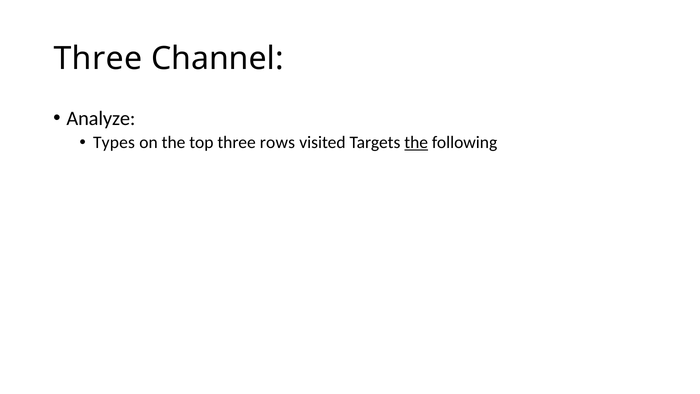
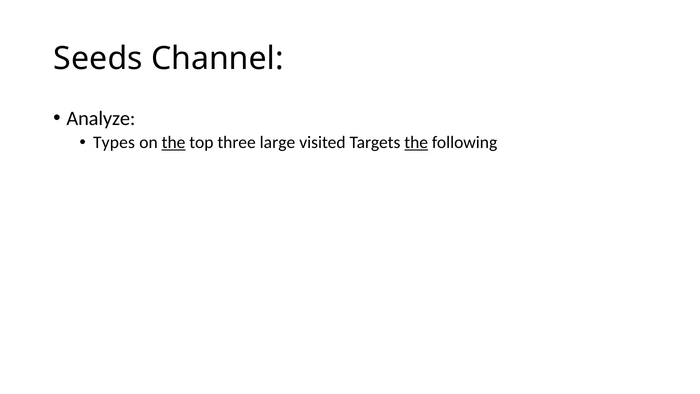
Three: Three -> Seeds (98, 59)
the underline: none -> present (174, 142)
rows: rows -> large (277, 142)
